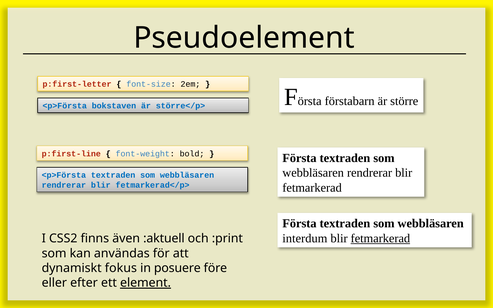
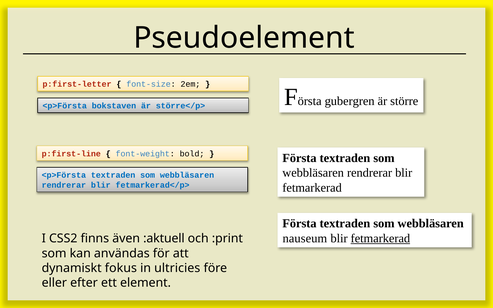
förstabarn: förstabarn -> gubergren (350, 101)
interdum: interdum -> nauseum (305, 238)
posuere: posuere -> ultricies (177, 268)
element underline: present -> none (146, 283)
